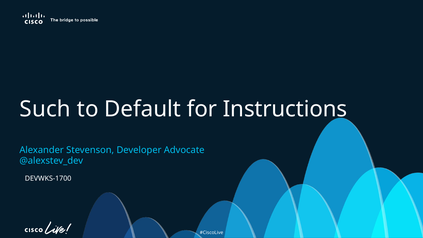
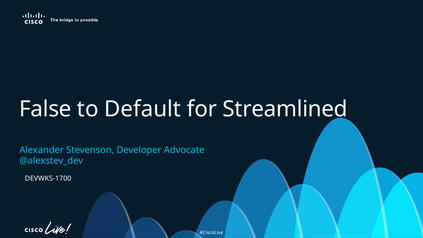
Such: Such -> False (45, 109)
Instructions: Instructions -> Streamlined (285, 109)
